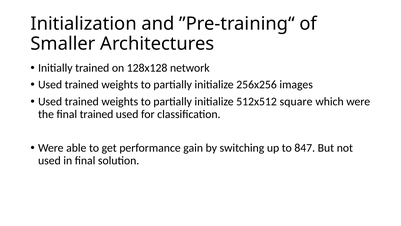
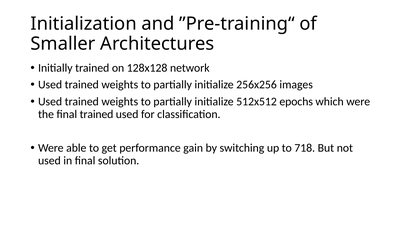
square: square -> epochs (296, 101)
847: 847 -> 718 (305, 148)
